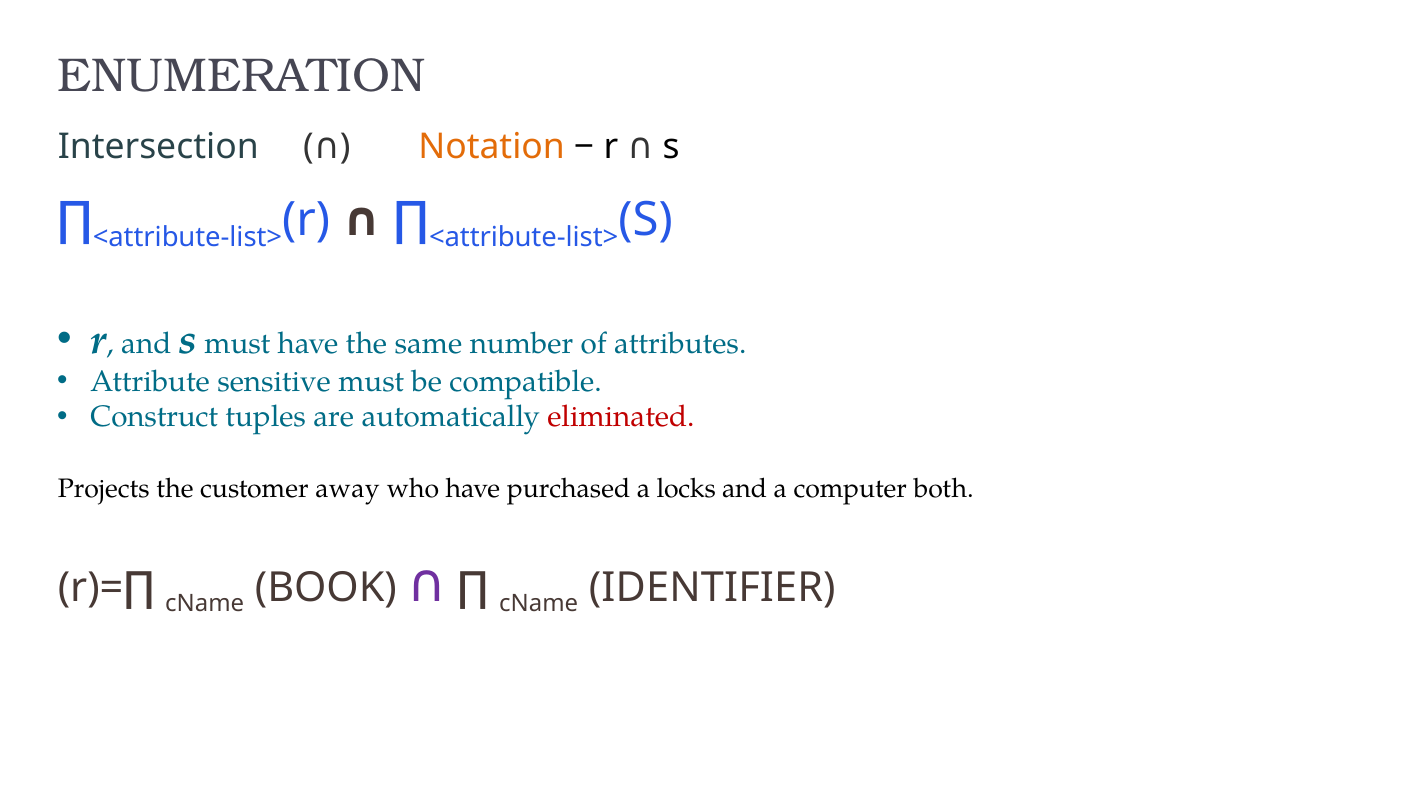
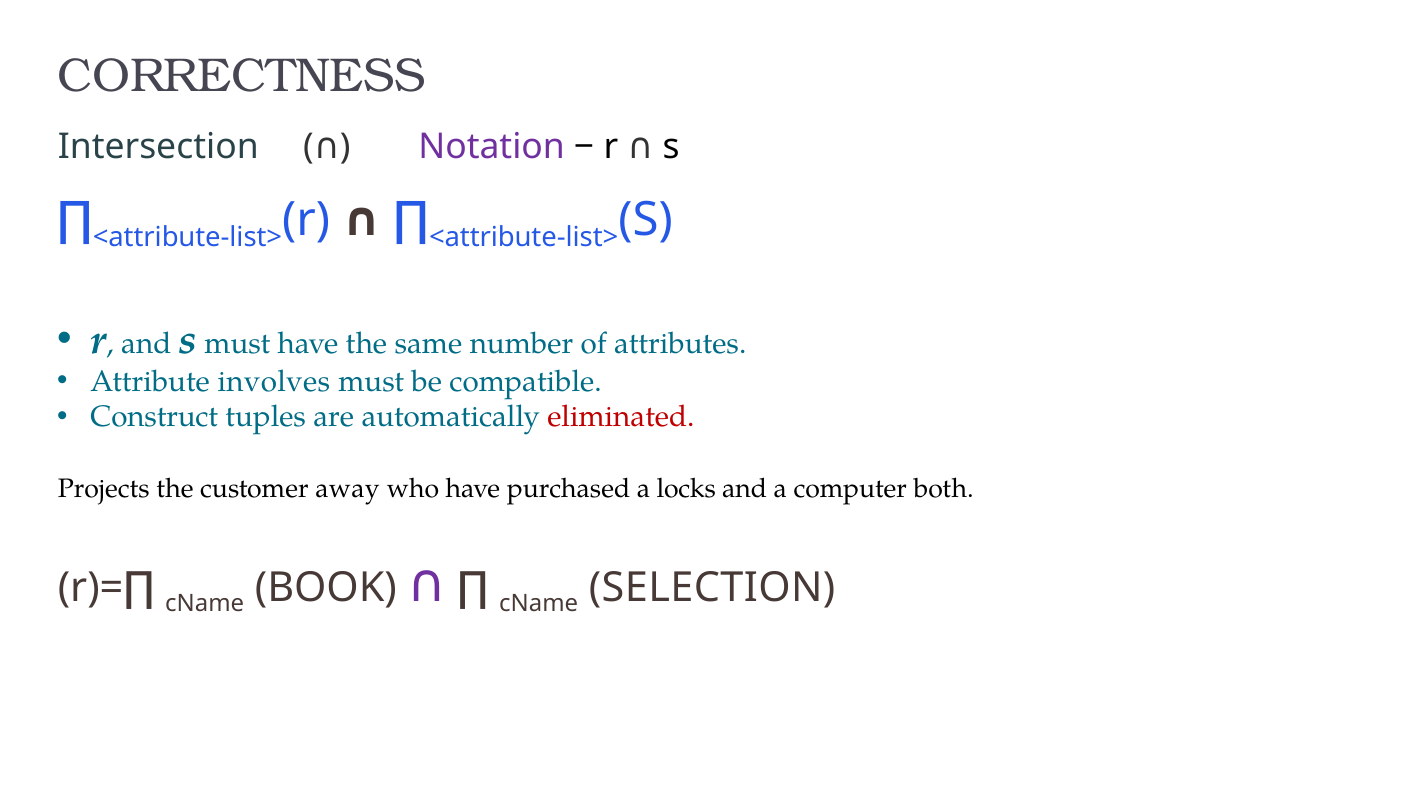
ENUMERATION: ENUMERATION -> CORRECTNESS (242, 76)
Notation colour: orange -> purple (492, 147)
sensitive: sensitive -> involves (274, 381)
IDENTIFIER: IDENTIFIER -> SELECTION (712, 587)
